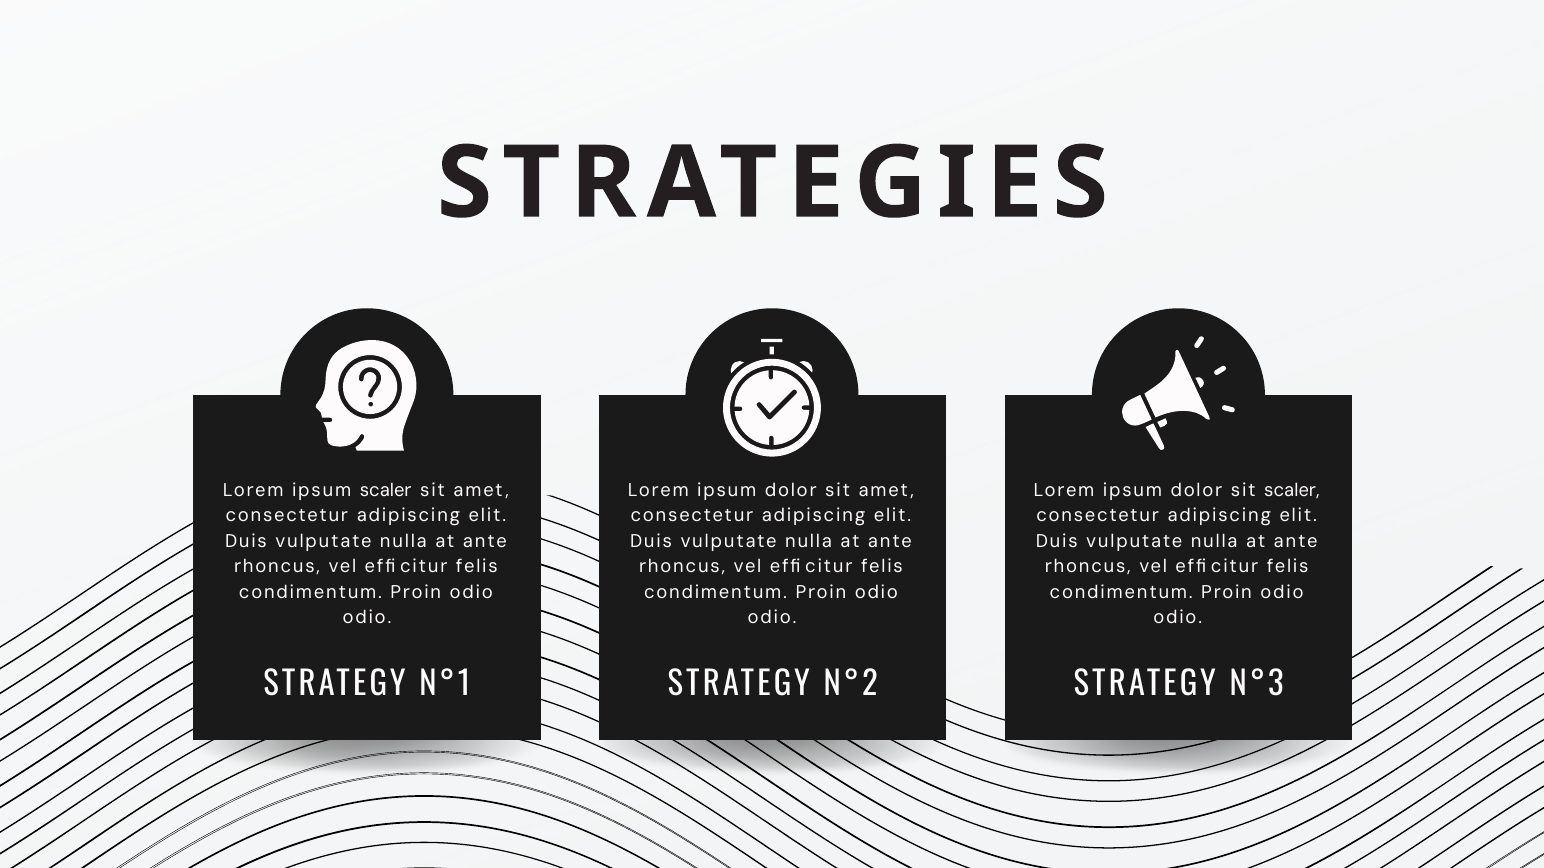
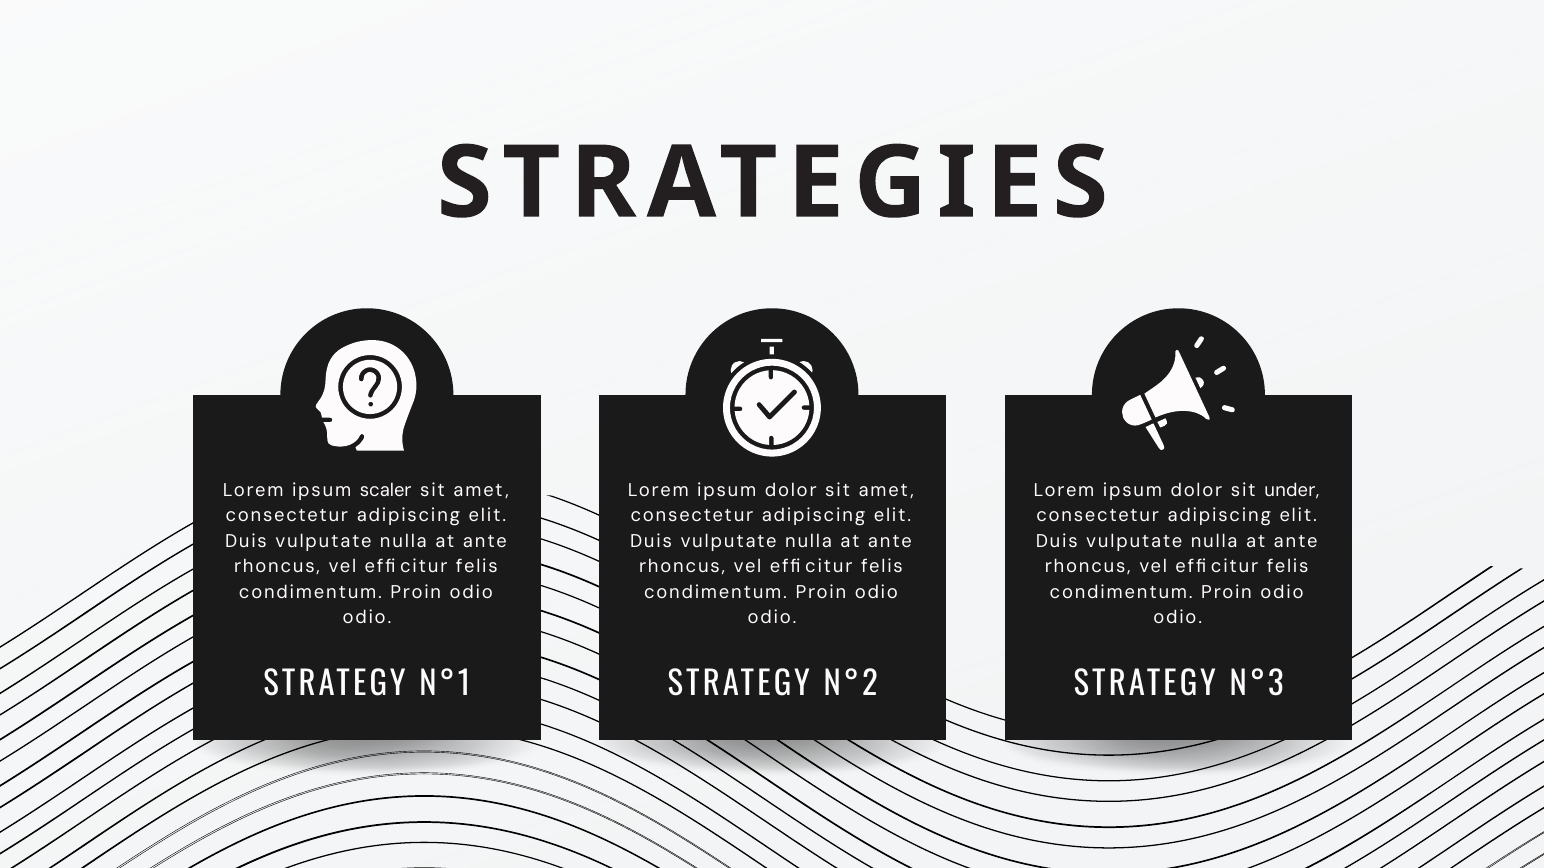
sit scaler: scaler -> under (1292, 491)
